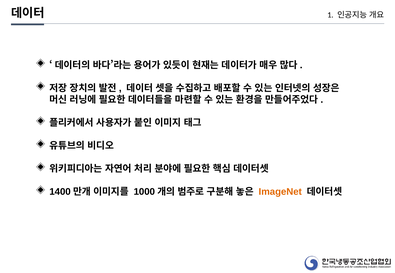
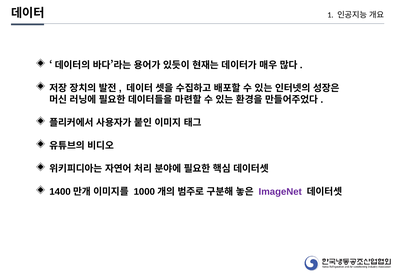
ImageNet colour: orange -> purple (280, 192)
